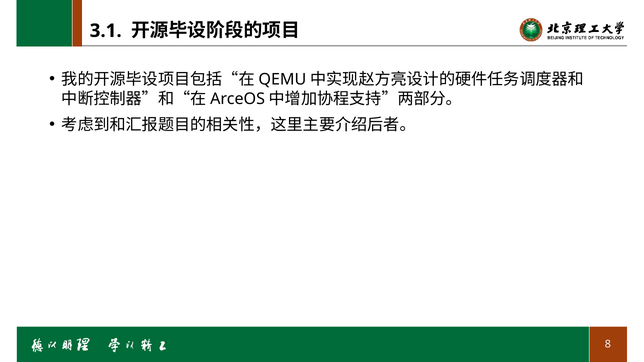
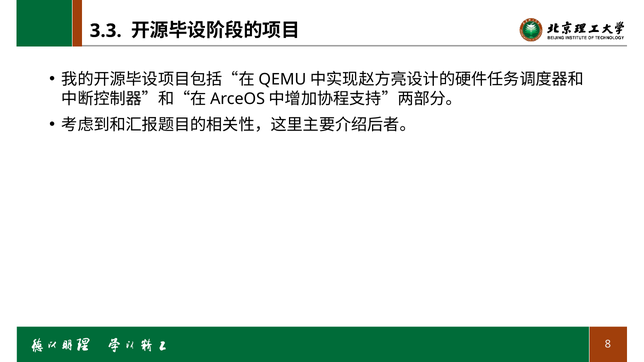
3.1: 3.1 -> 3.3 (106, 31)
